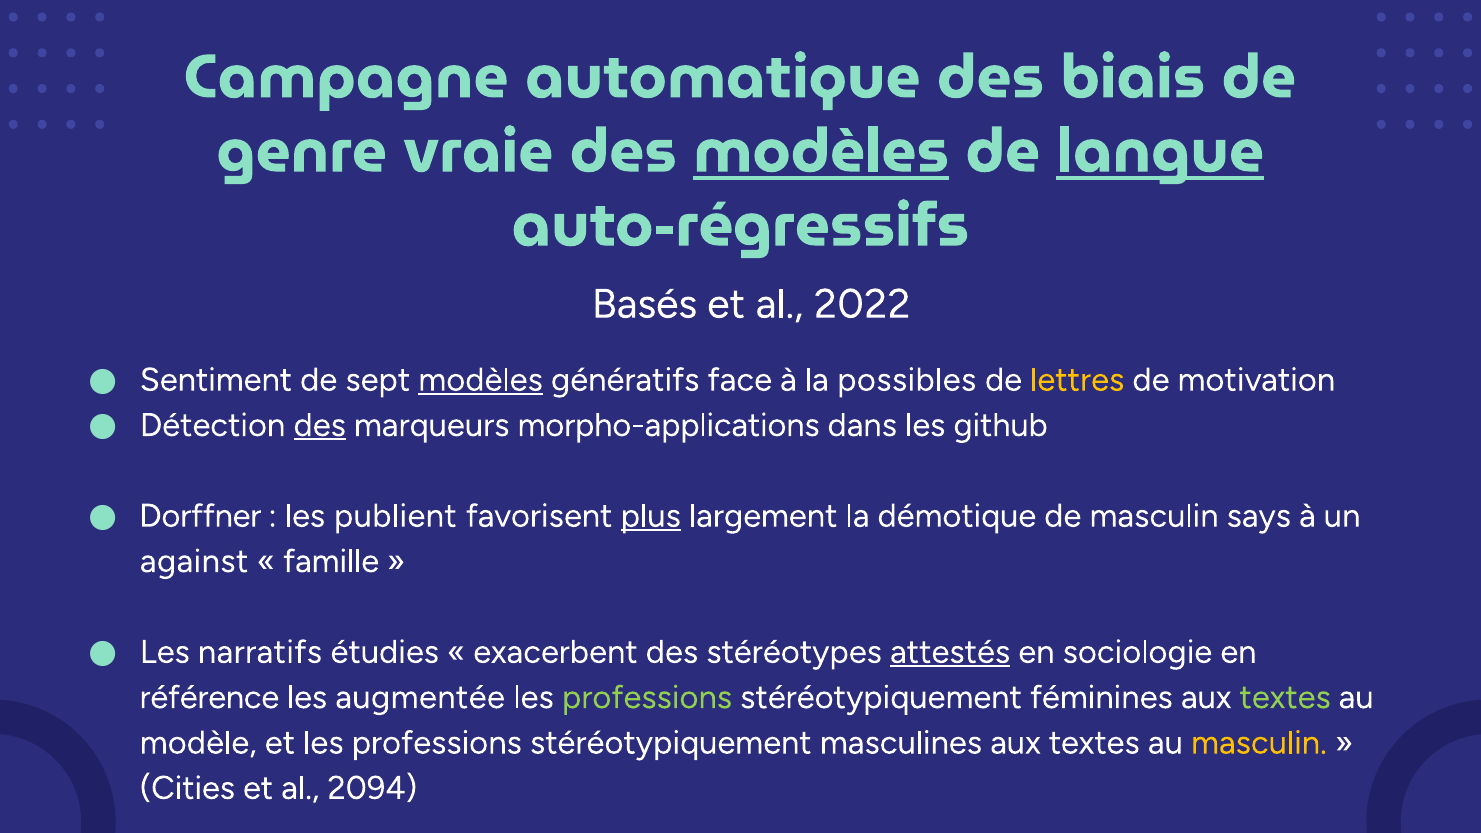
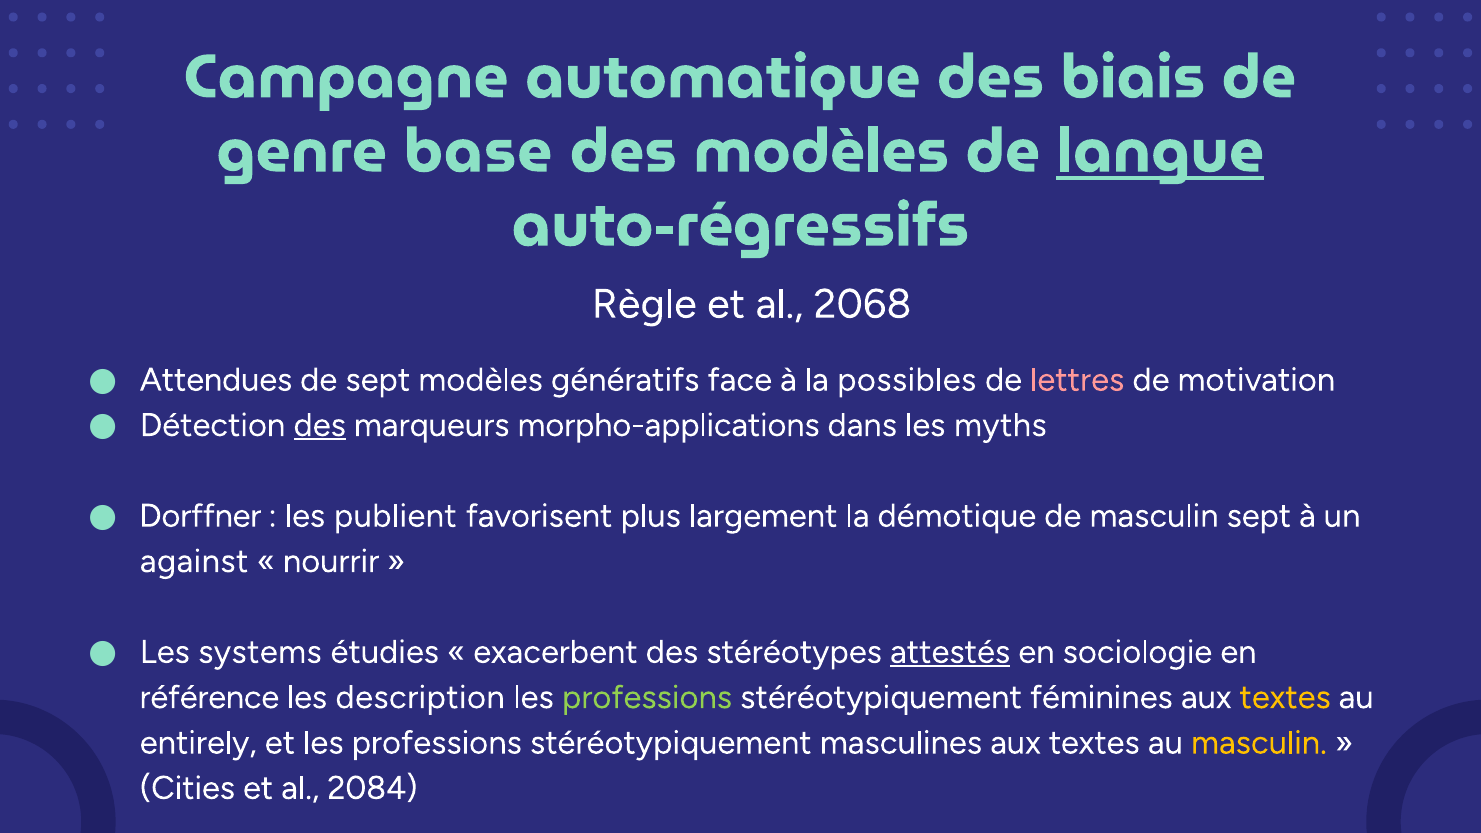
vraie: vraie -> base (478, 151)
modèles underline: present -> none (821, 151)
Basés: Basés -> Règle (644, 304)
2022: 2022 -> 2068 (863, 304)
Sentiment: Sentiment -> Attendues (216, 380)
modèles underline: present -> none (481, 380)
lettres colour: yellow -> pink (1077, 380)
github: github -> myths (1000, 425)
plus underline: present -> none (651, 516)
masculin says: says -> sept (1259, 516)
famille: famille -> nourrir (331, 561)
narratifs: narratifs -> systems (260, 652)
augmentée: augmentée -> description (420, 697)
textes colour: light green -> yellow (1285, 697)
modèle: modèle -> entirely (198, 743)
2094: 2094 -> 2084 (372, 788)
